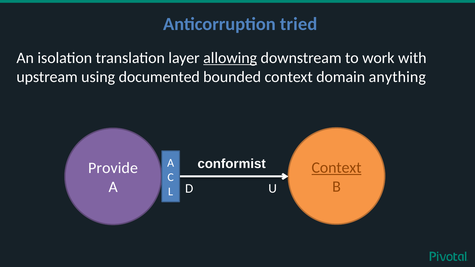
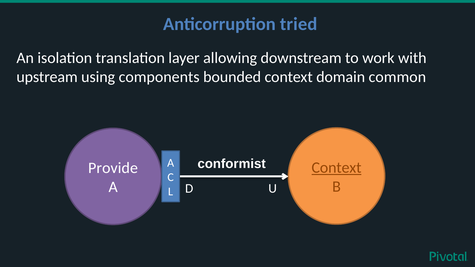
allowing underline: present -> none (230, 58)
documented: documented -> components (159, 77)
anything: anything -> common (397, 77)
